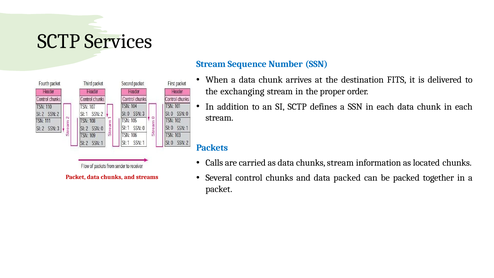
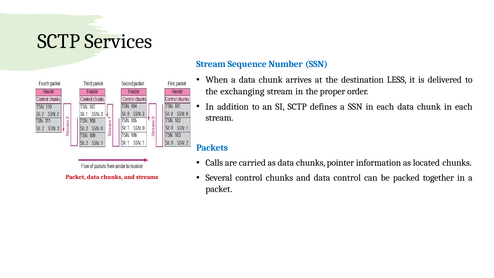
FITS: FITS -> LESS (397, 80)
chunks stream: stream -> pointer (340, 163)
data packed: packed -> control (347, 178)
